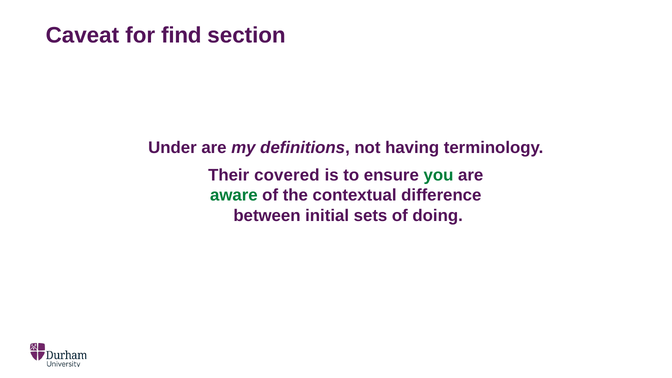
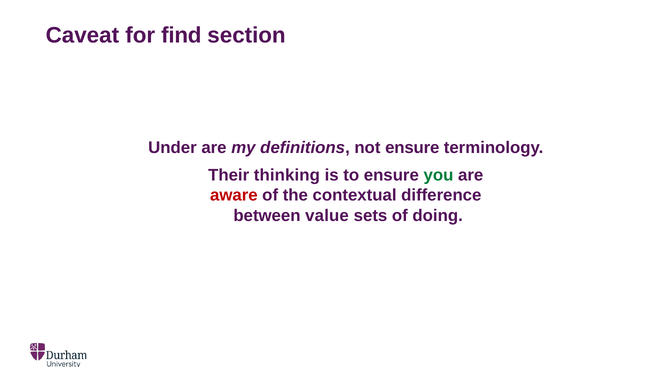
not having: having -> ensure (412, 148)
covered: covered -> thinking (287, 175)
aware colour: green -> red (234, 195)
initial: initial -> value (327, 215)
